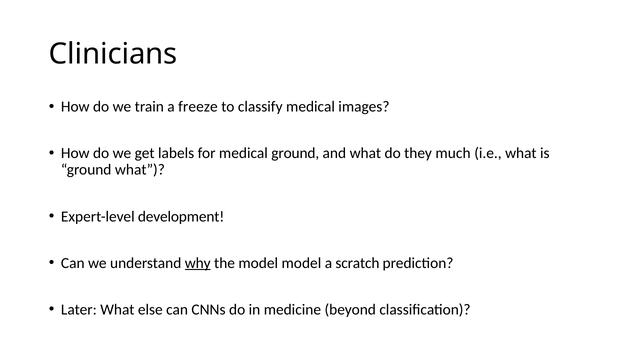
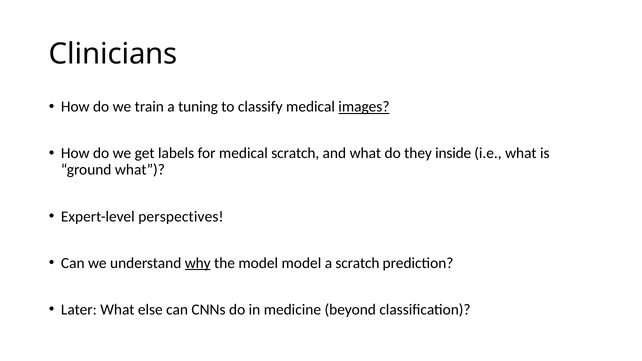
freeze: freeze -> tuning (198, 107)
images underline: none -> present (364, 107)
medical ground: ground -> scratch (295, 153)
much: much -> inside (453, 153)
development: development -> perspectives (181, 217)
